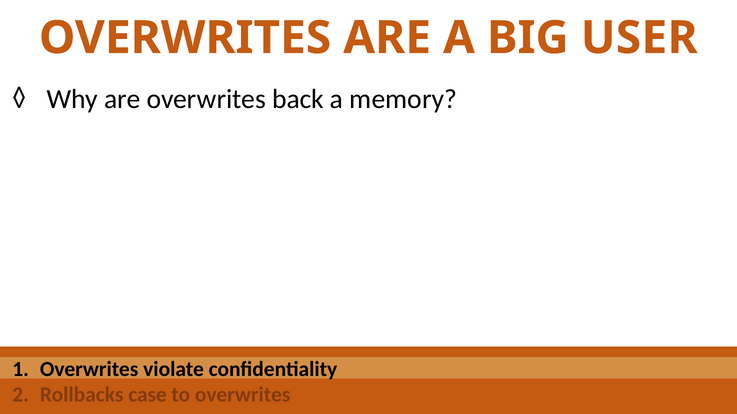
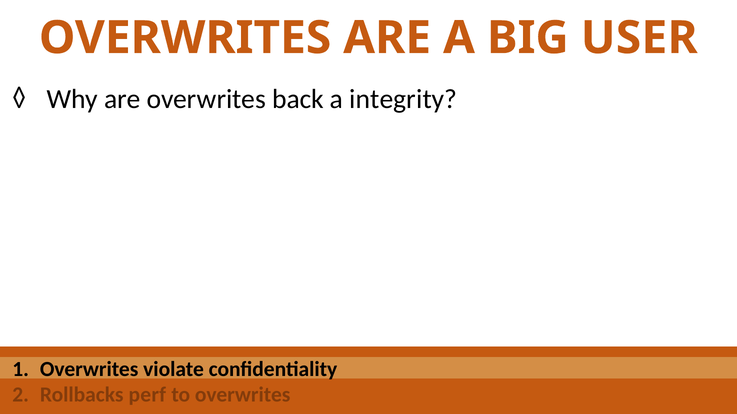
memory: memory -> integrity (403, 100)
case: case -> perf (147, 395)
